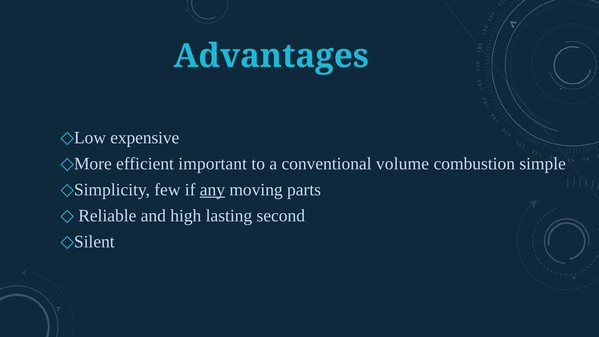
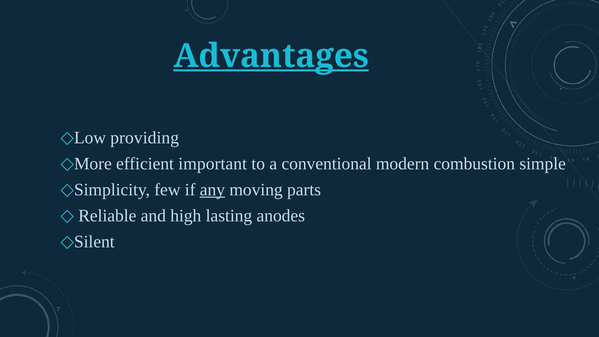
Advantages underline: none -> present (271, 56)
expensive: expensive -> providing (145, 138)
volume: volume -> modern (403, 164)
second: second -> anodes (281, 216)
